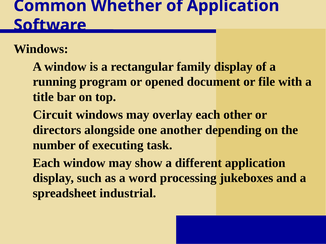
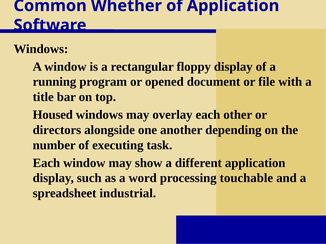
family: family -> floppy (194, 67)
Circuit: Circuit -> Housed (53, 115)
jukeboxes: jukeboxes -> touchable (246, 178)
